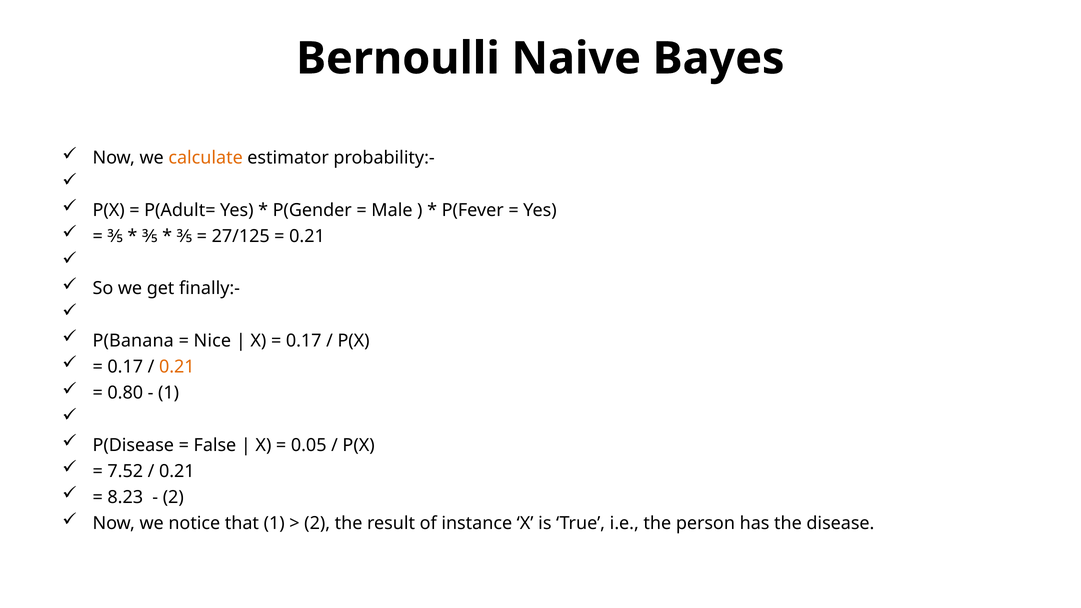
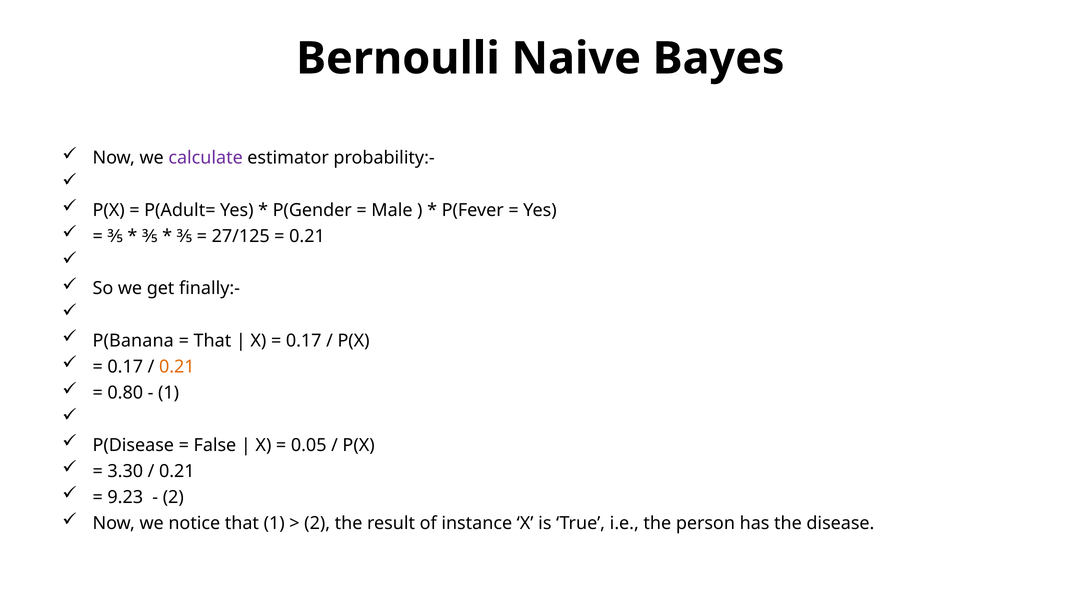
calculate colour: orange -> purple (206, 158)
Nice: Nice -> That (212, 341)
7.52: 7.52 -> 3.30 (125, 471)
8.23: 8.23 -> 9.23 (125, 497)
